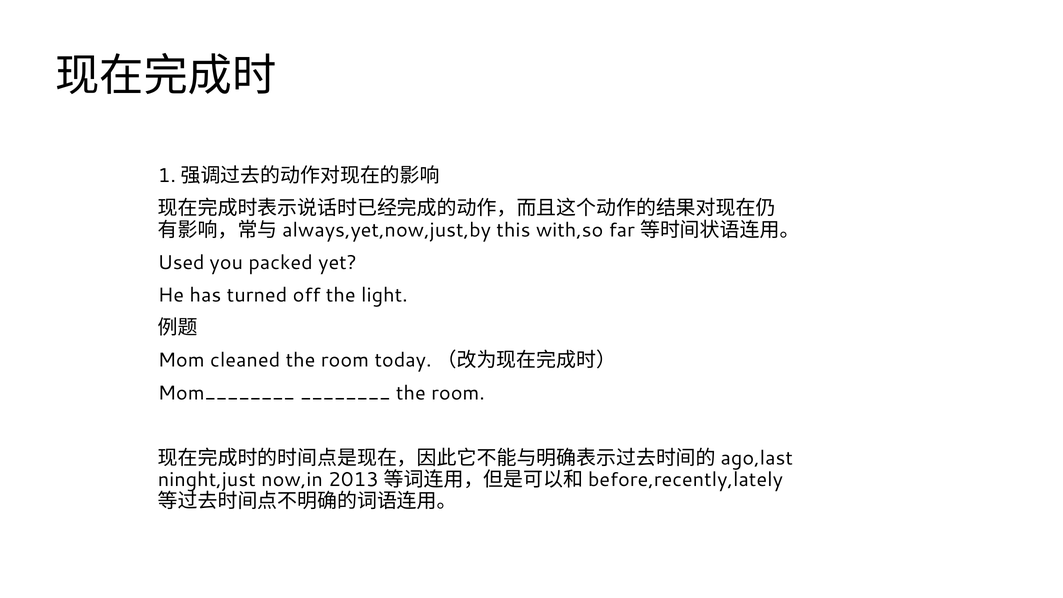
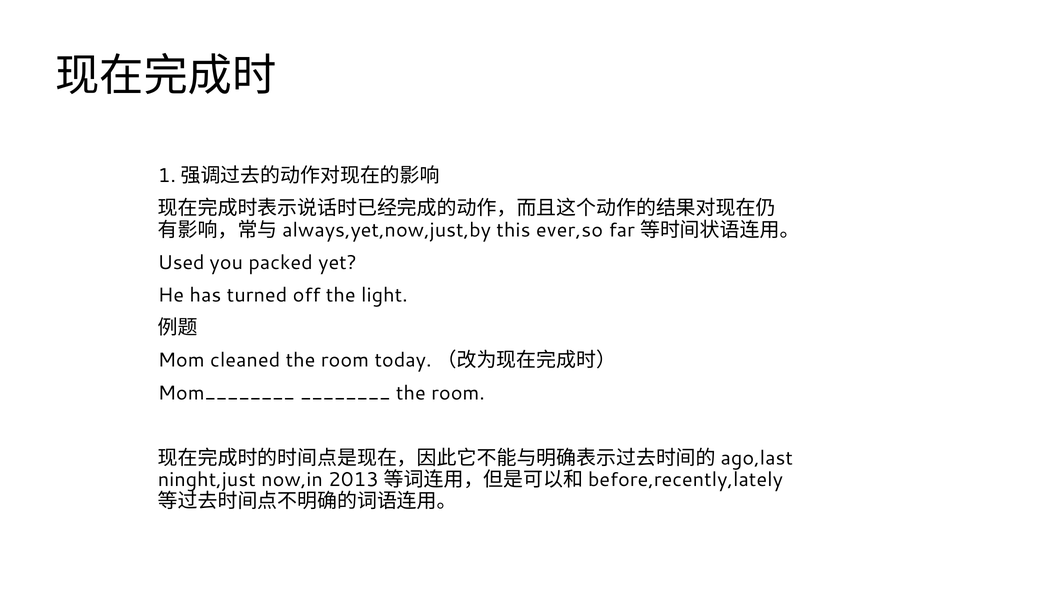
with,so: with,so -> ever,so (570, 230)
